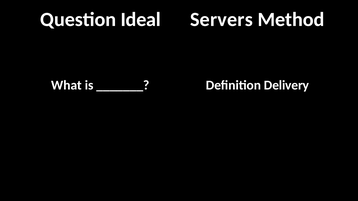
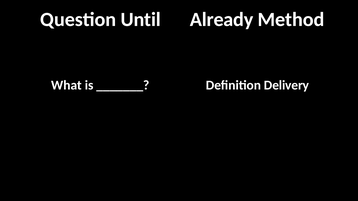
Ideal: Ideal -> Until (141, 20)
Servers: Servers -> Already (222, 20)
